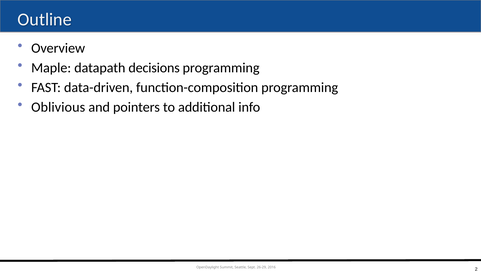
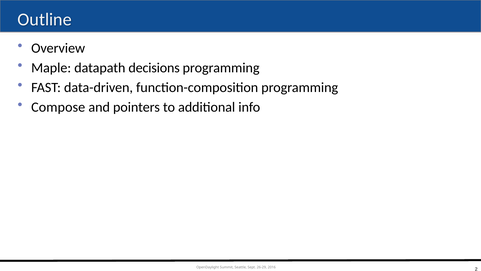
Oblivious: Oblivious -> Compose (58, 107)
